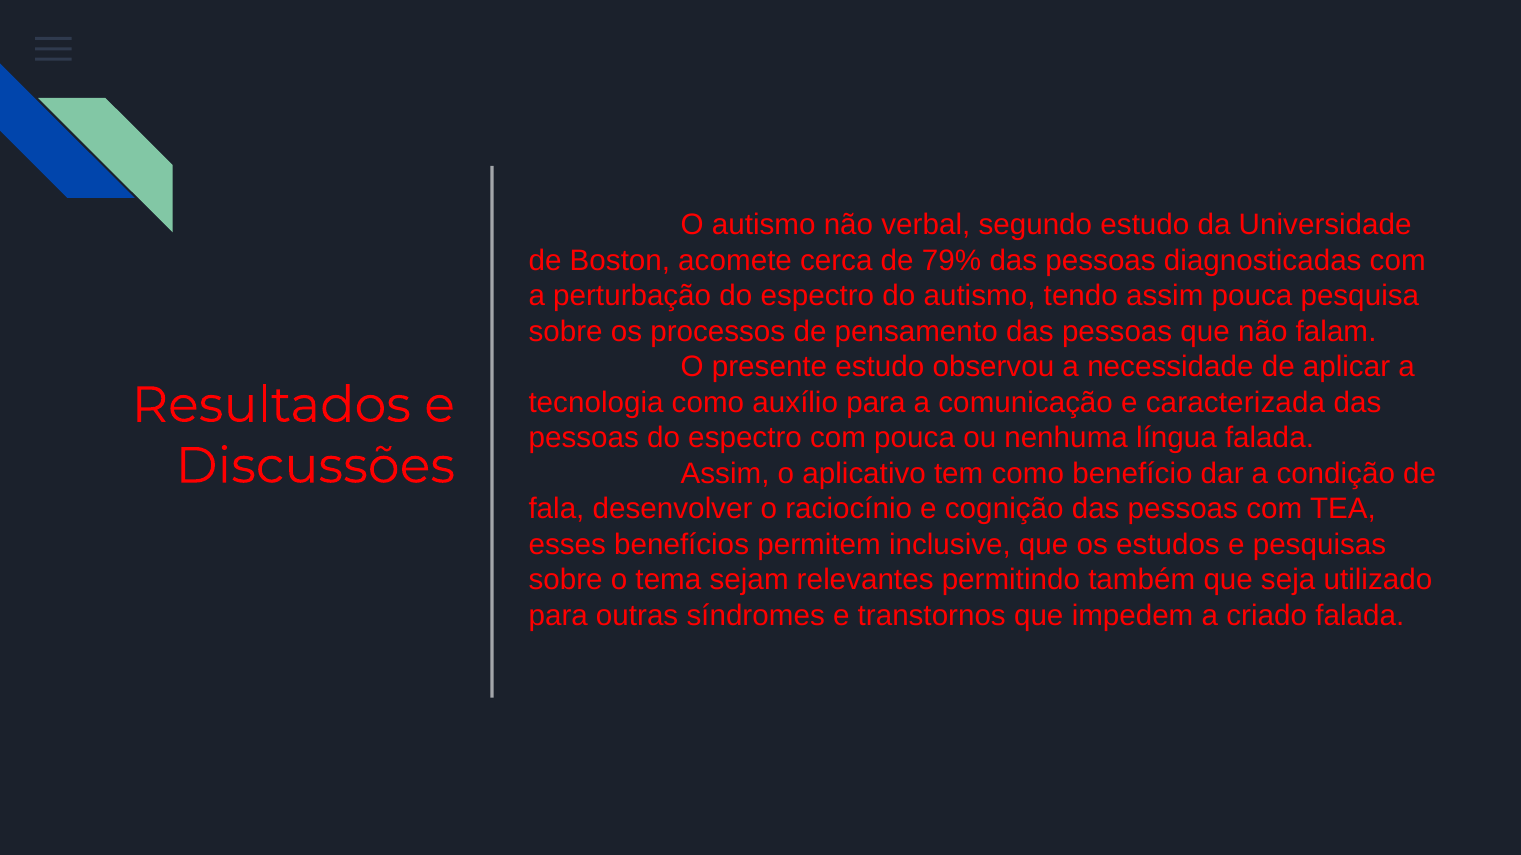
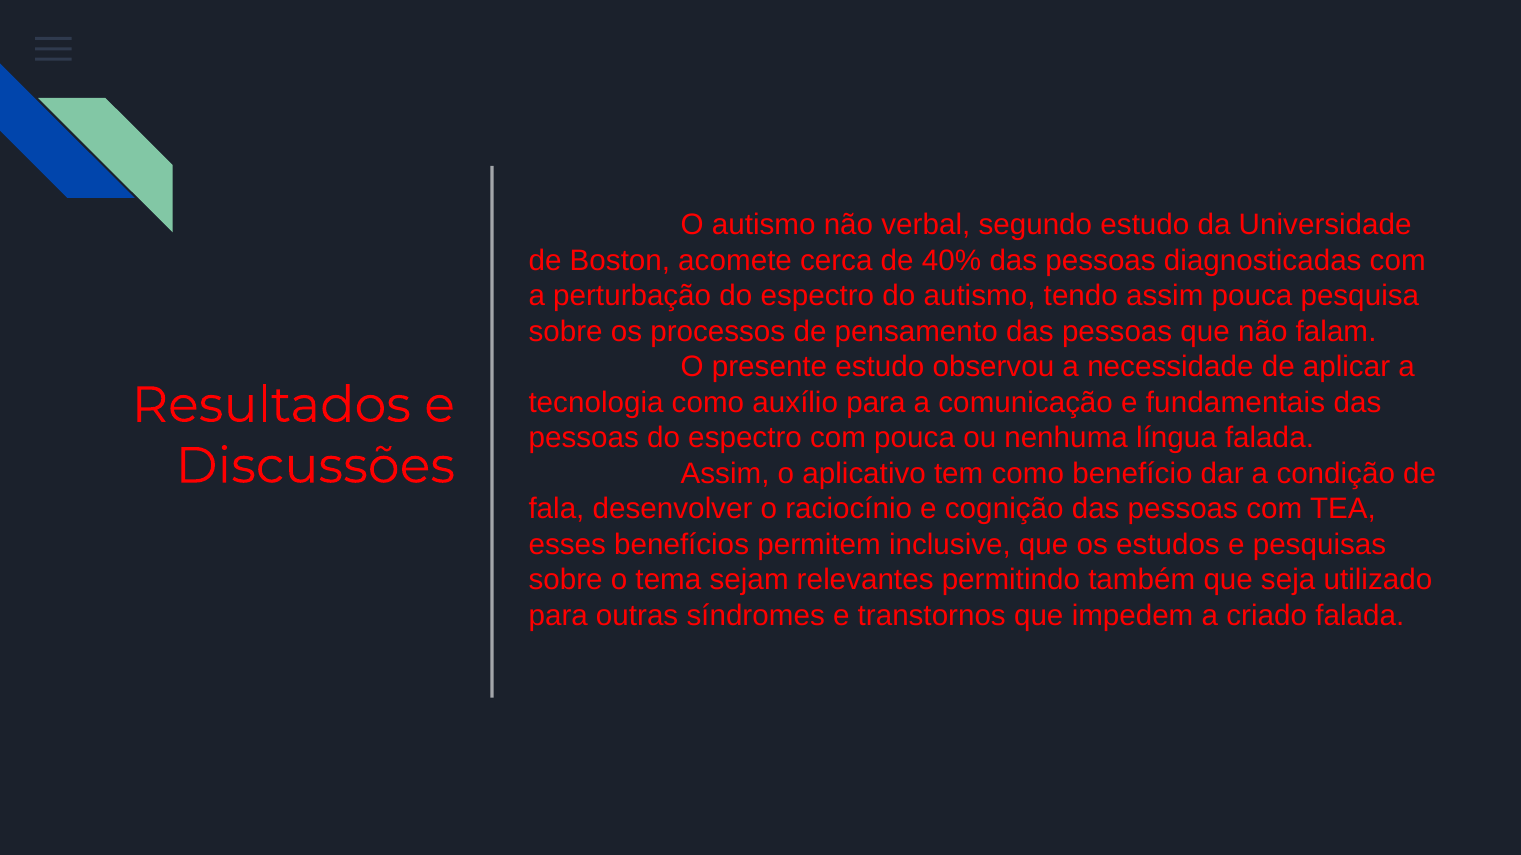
79%: 79% -> 40% (952, 261)
caracterizada: caracterizada -> fundamentais (1235, 403)
